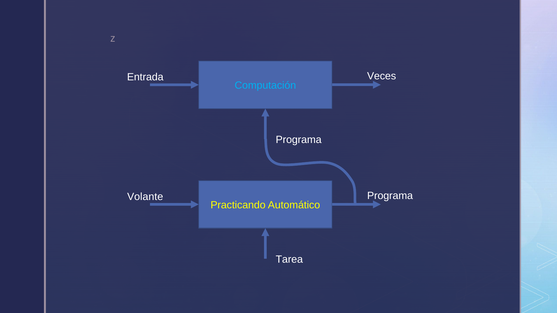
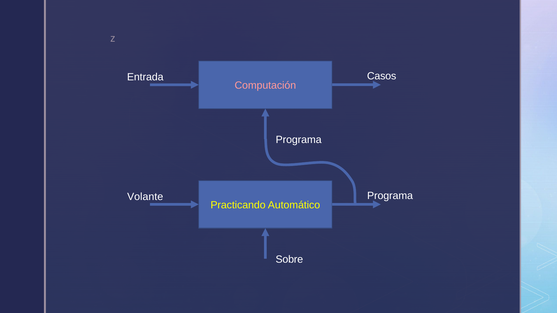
Veces: Veces -> Casos (382, 76)
Computación colour: light blue -> pink (265, 86)
Tarea: Tarea -> Sobre (289, 260)
